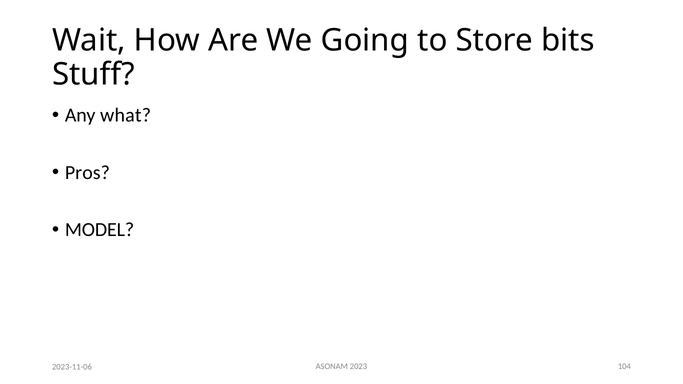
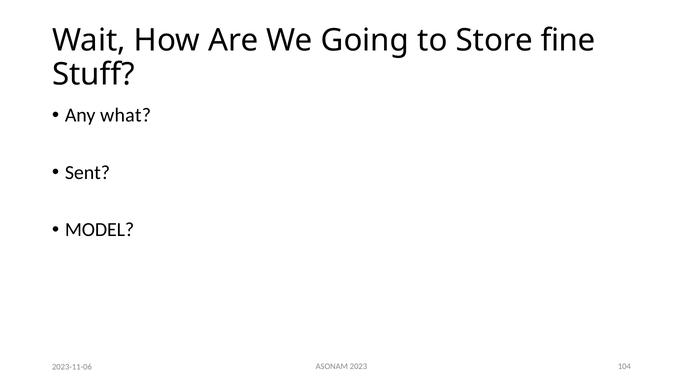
bits: bits -> fine (568, 40)
Pros: Pros -> Sent (87, 173)
